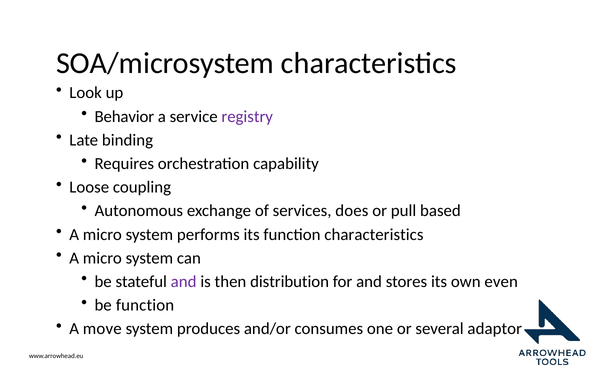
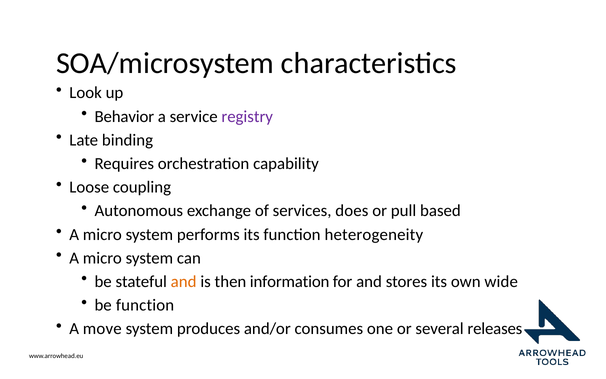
function characteristics: characteristics -> heterogeneity (374, 234)
and colour: purple -> orange (184, 281)
distribution: distribution -> information (290, 281)
even: even -> wide (501, 281)
adaptor: adaptor -> releases (495, 329)
